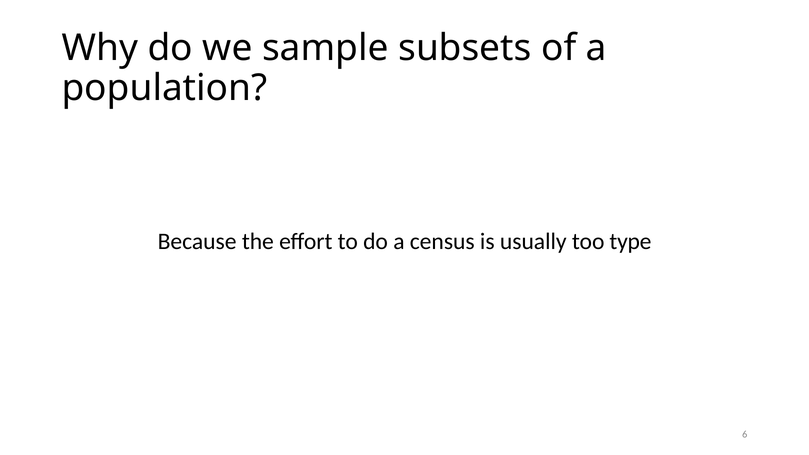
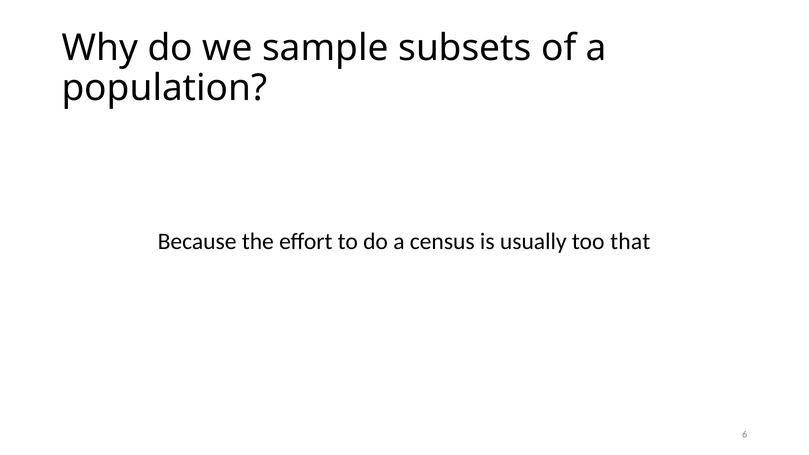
type: type -> that (630, 241)
